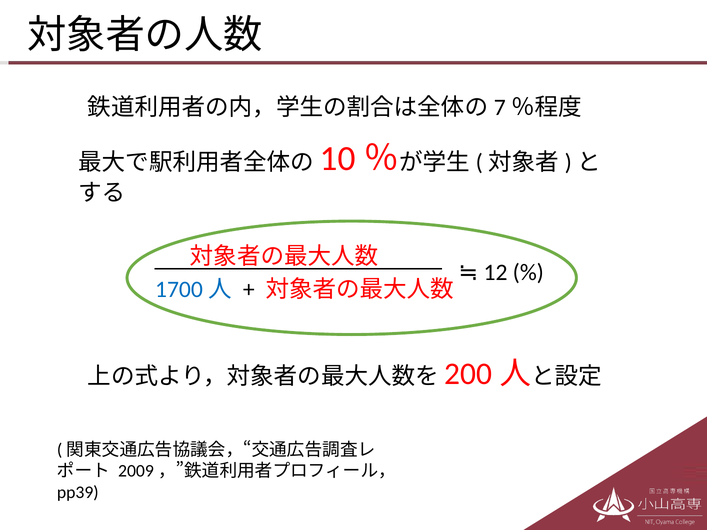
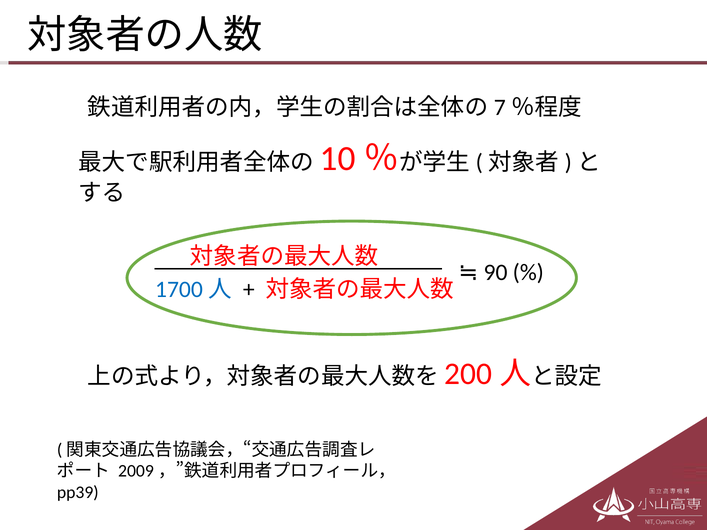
12: 12 -> 90 (496, 273)
